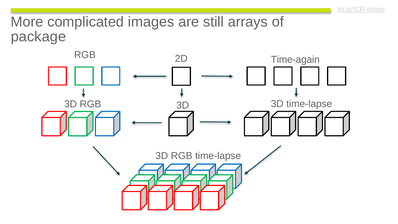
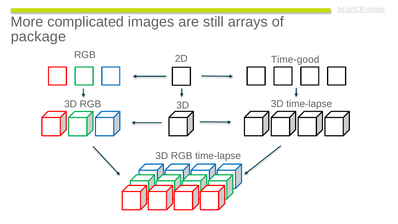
Time-again: Time-again -> Time-good (295, 60)
